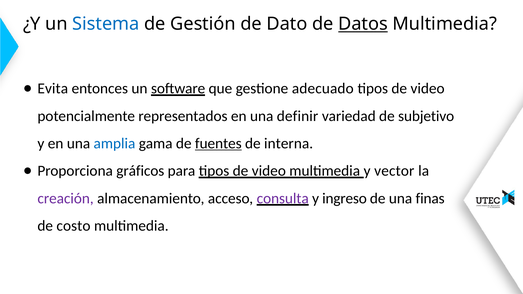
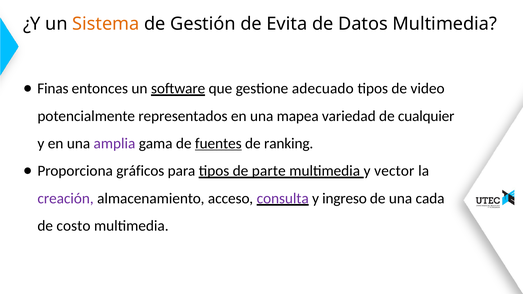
Sistema colour: blue -> orange (106, 24)
Dato: Dato -> Evita (287, 24)
Datos underline: present -> none (363, 24)
Evita: Evita -> Finas (53, 89)
definir: definir -> mapea (298, 116)
subjetivo: subjetivo -> cualquier (426, 116)
amplia colour: blue -> purple (114, 144)
interna: interna -> ranking (289, 144)
para tipos de video: video -> parte (269, 171)
finas: finas -> cada (430, 198)
